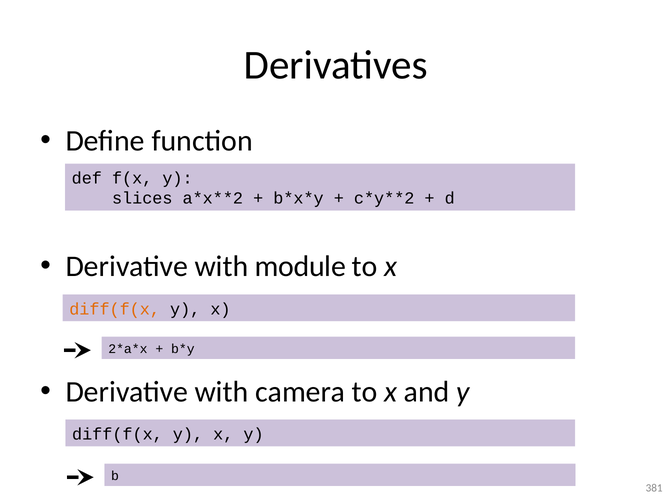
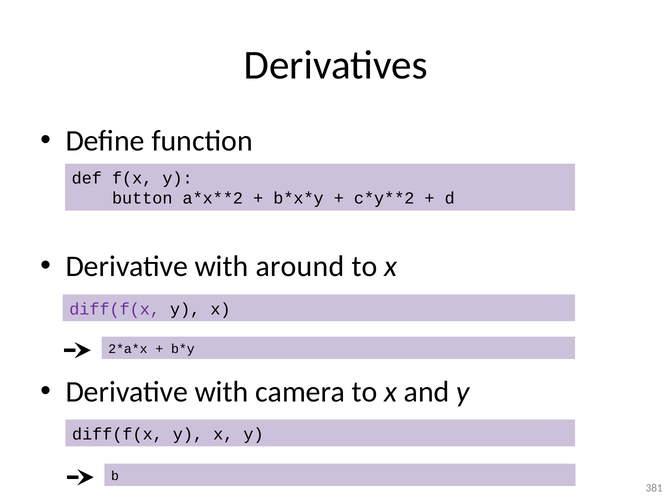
slices: slices -> button (142, 198)
module: module -> around (300, 266)
diff(f(x colour: orange -> purple (115, 309)
